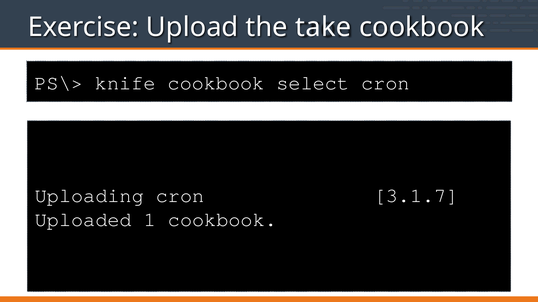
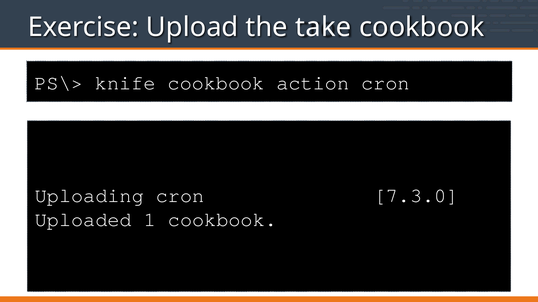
select: select -> action (313, 83)
3.1.7: 3.1.7 -> 7.3.0 (416, 196)
